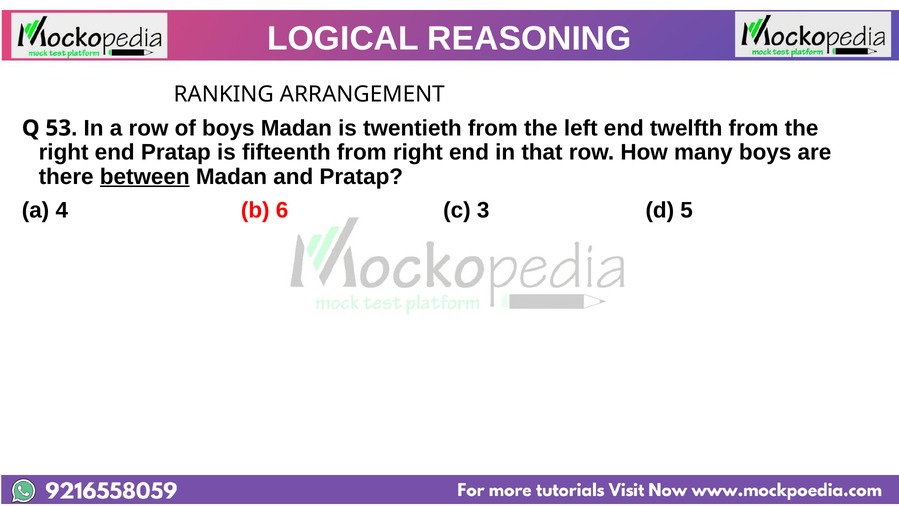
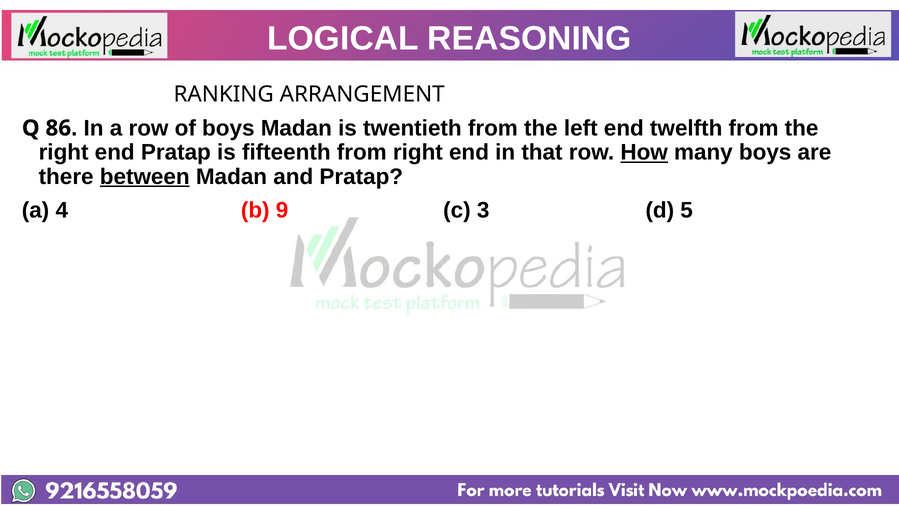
53: 53 -> 86 (58, 128)
How underline: none -> present (644, 152)
6: 6 -> 9 (282, 210)
